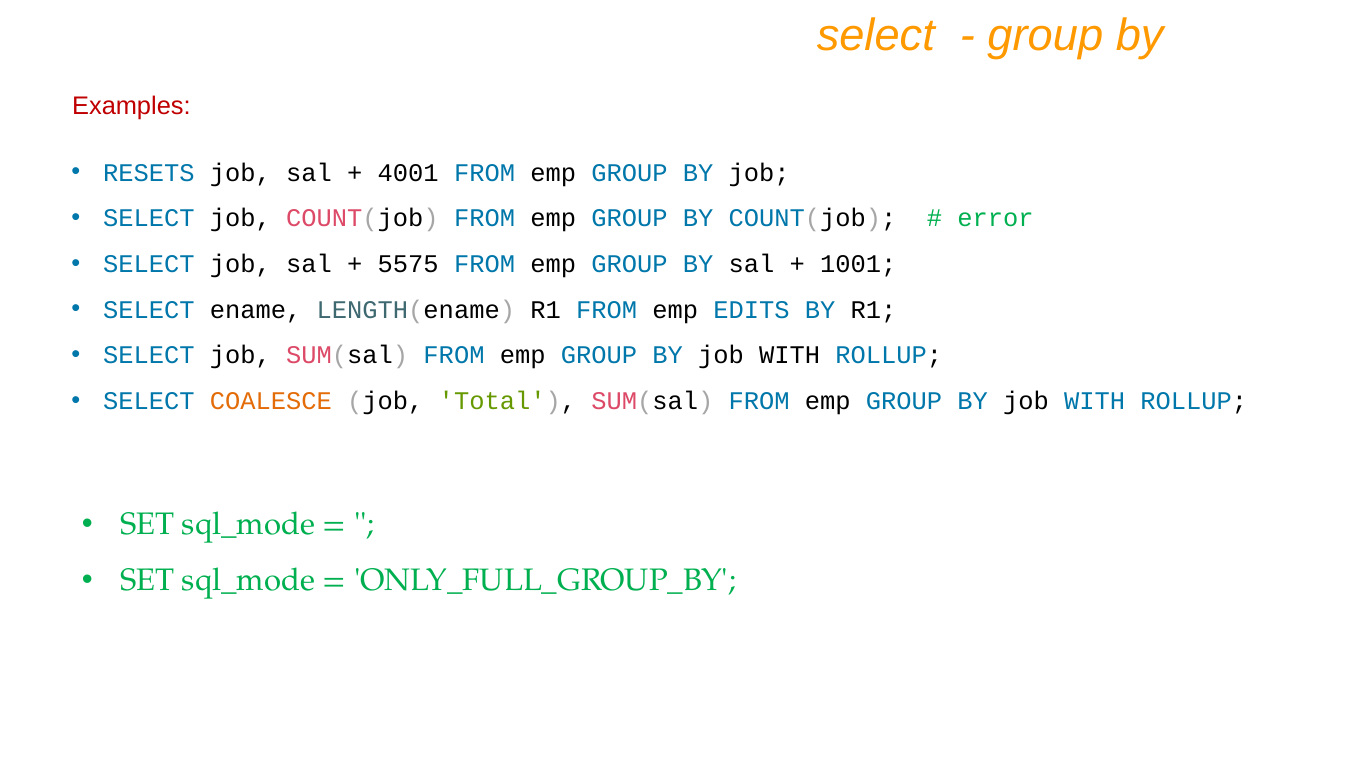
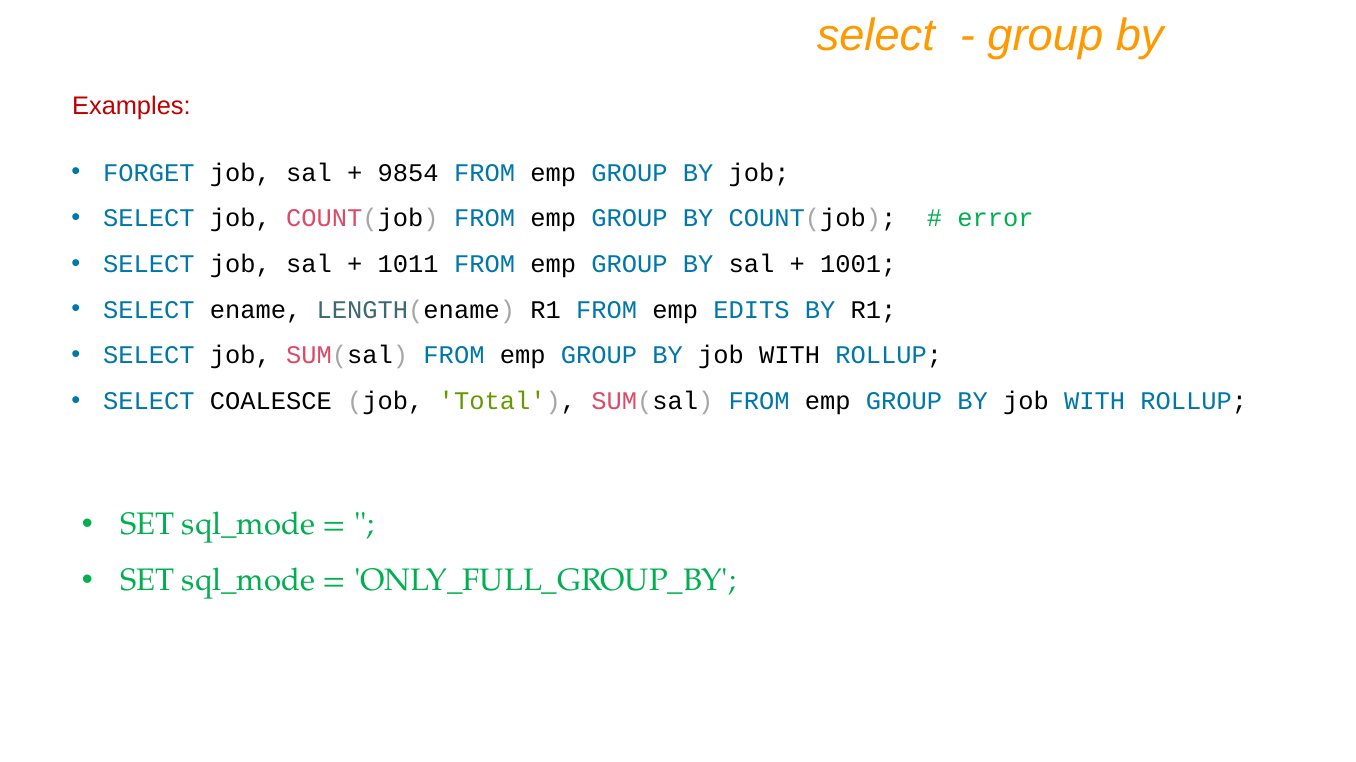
RESETS: RESETS -> FORGET (149, 173)
4001: 4001 -> 9854 (408, 173)
5575: 5575 -> 1011 (408, 264)
COALESCE colour: orange -> black (271, 402)
